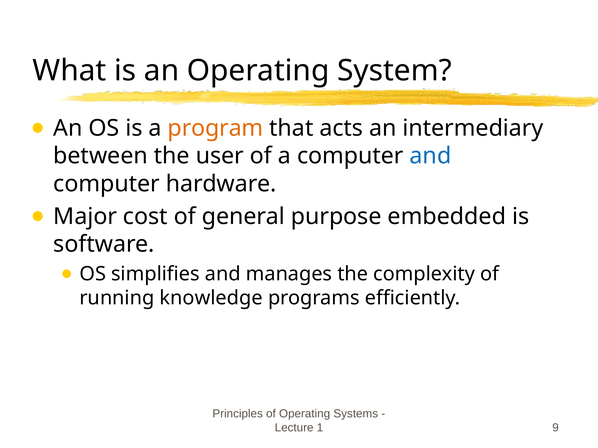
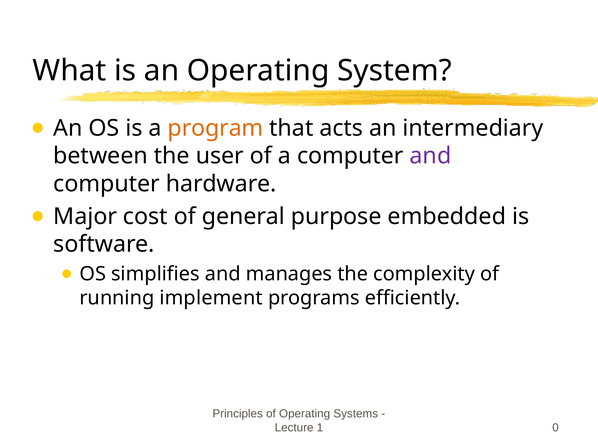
and colour: blue -> purple (430, 156)
knowledge: knowledge -> implement (211, 298)
9: 9 -> 0 (556, 428)
